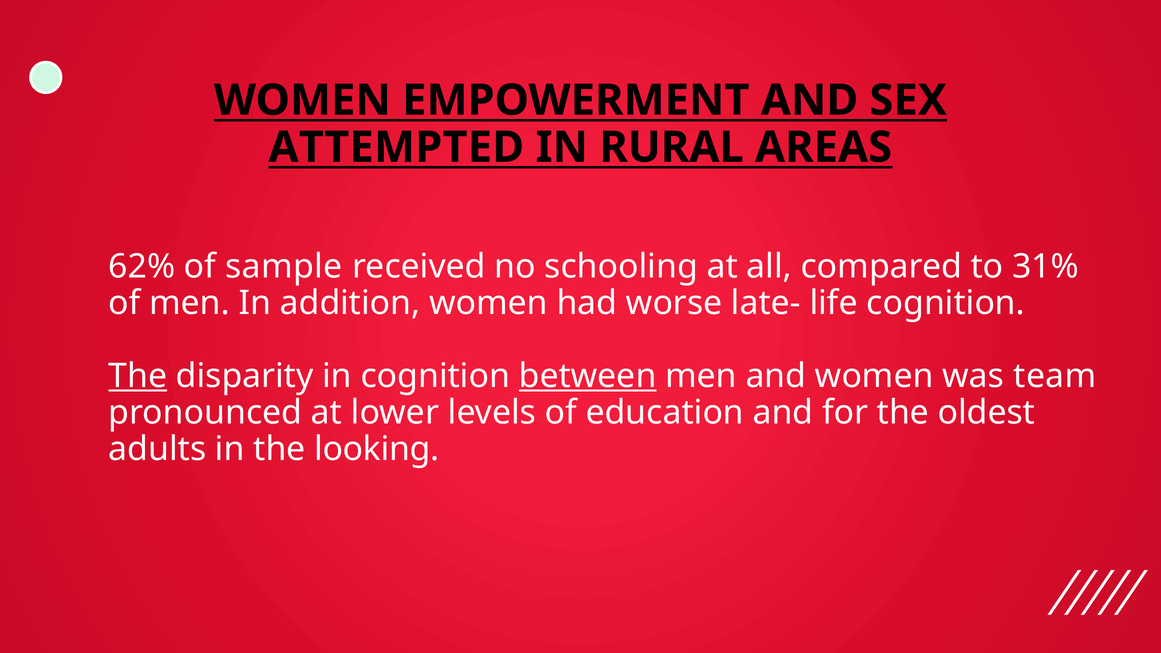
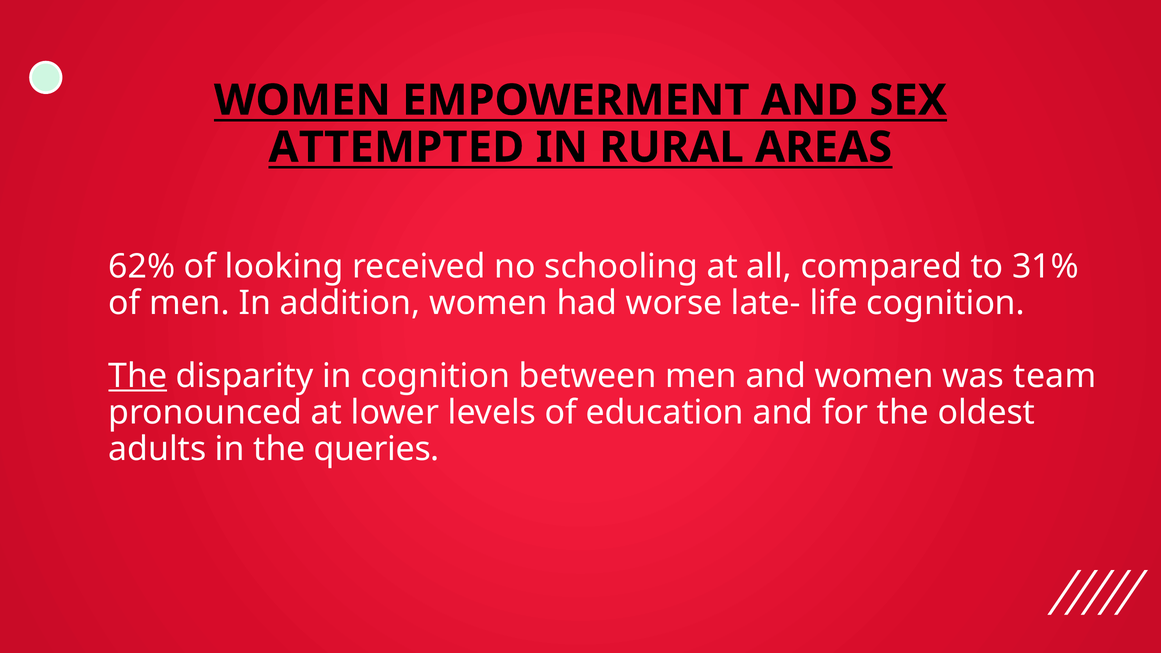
sample: sample -> looking (284, 266)
between underline: present -> none (588, 376)
looking: looking -> queries (377, 449)
